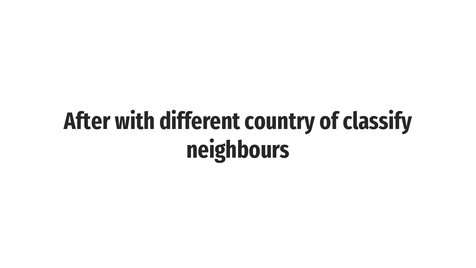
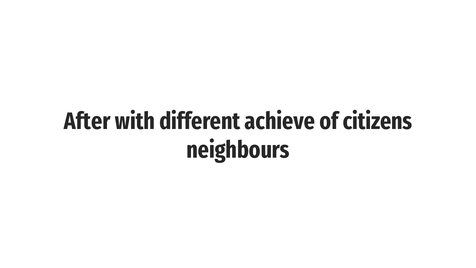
country: country -> achieve (280, 121)
classify: classify -> citizens (377, 121)
